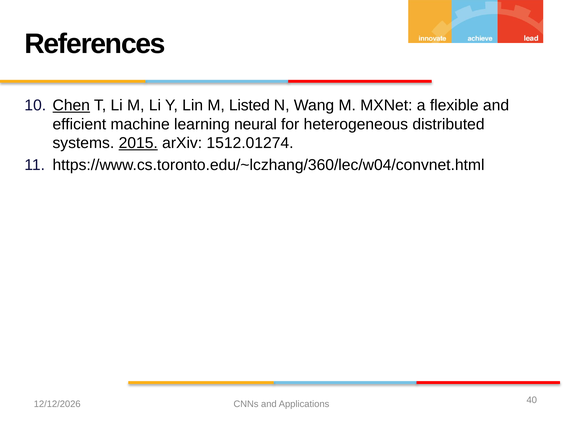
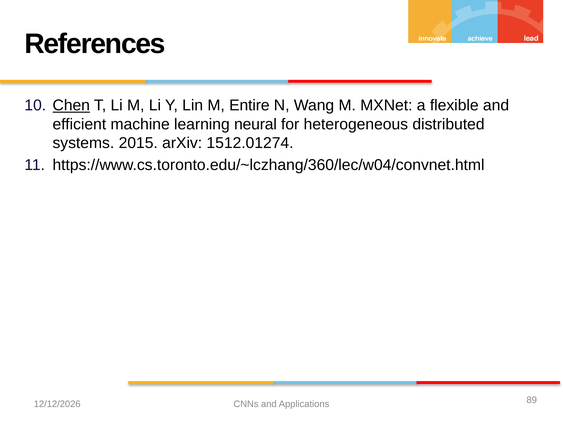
Listed: Listed -> Entire (249, 105)
2015 underline: present -> none (138, 143)
40: 40 -> 89 (532, 399)
